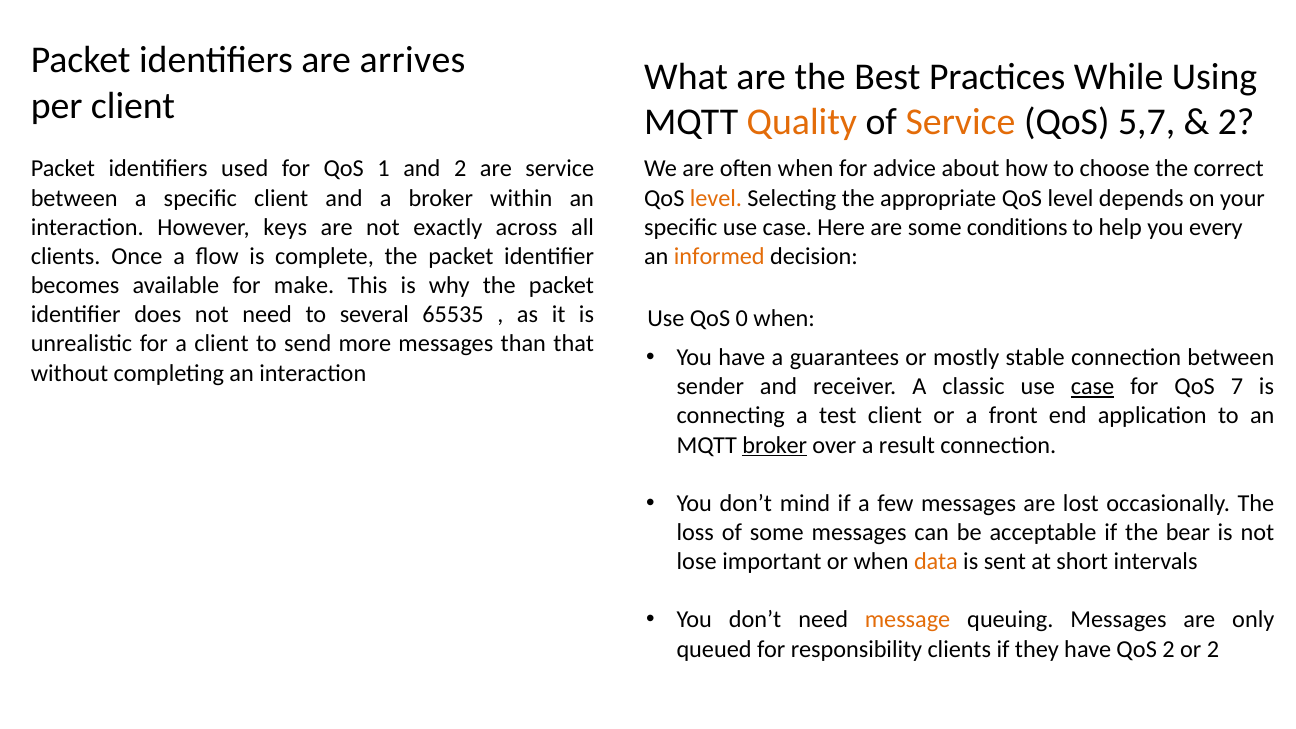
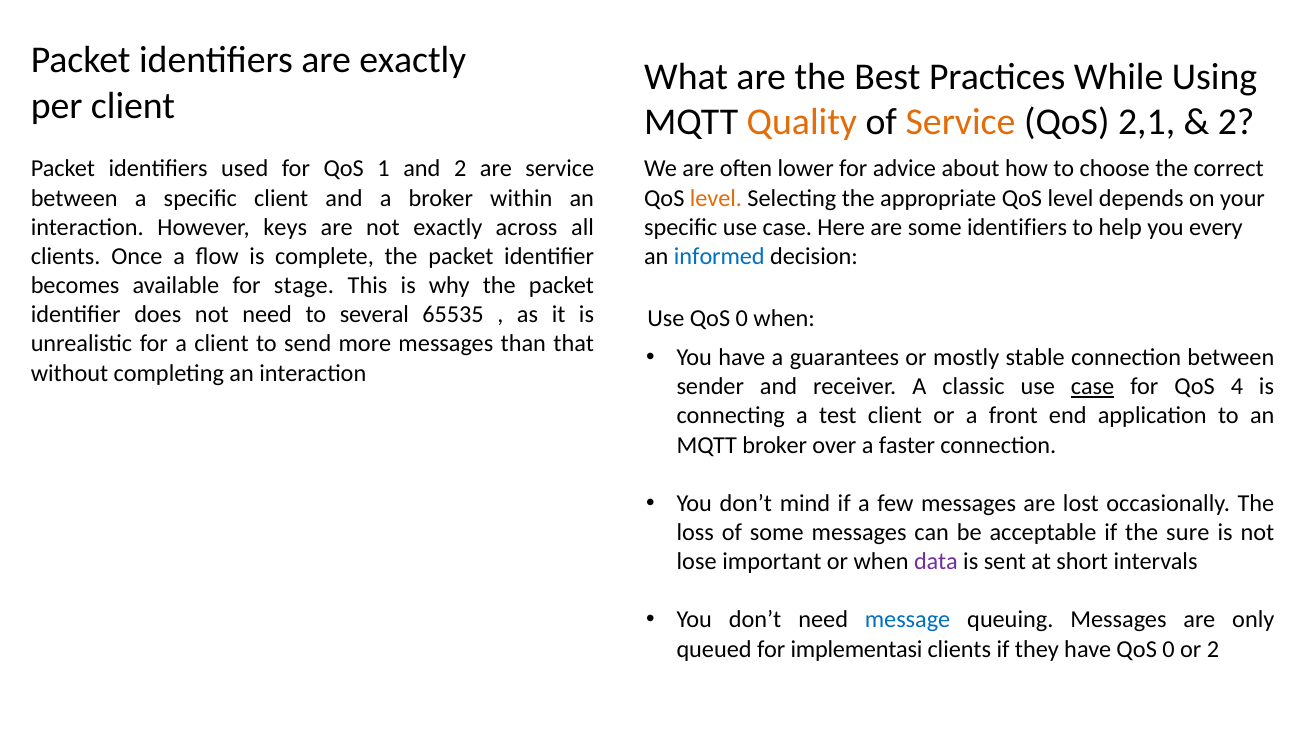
are arrives: arrives -> exactly (413, 60)
5,7: 5,7 -> 2,1 (1147, 122)
often when: when -> lower (806, 169)
some conditions: conditions -> identifiers (1017, 227)
informed colour: orange -> blue (719, 256)
make: make -> stage (304, 286)
7: 7 -> 4 (1237, 387)
broker underline: present -> none (775, 445)
result: result -> faster (907, 445)
bear: bear -> sure (1188, 532)
data colour: orange -> purple (936, 562)
message colour: orange -> blue (908, 620)
responsibility: responsibility -> implementasi (857, 649)
have QoS 2: 2 -> 0 (1168, 649)
